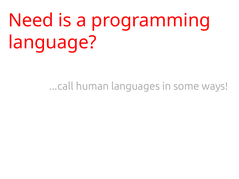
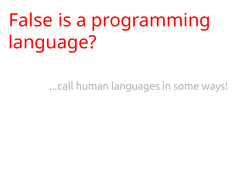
Need: Need -> False (31, 20)
